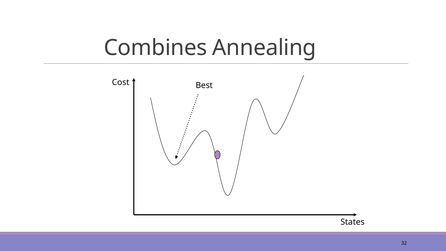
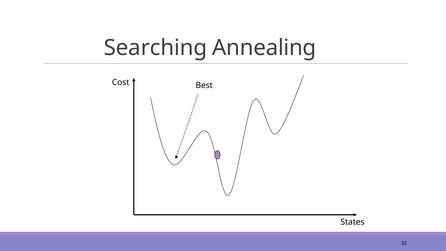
Combines: Combines -> Searching (155, 48)
